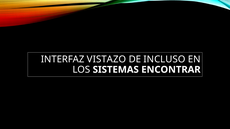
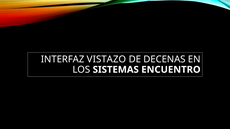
INCLUSO: INCLUSO -> DECENAS (164, 59)
ENCONTRAR: ENCONTRAR -> ENCUENTRO (171, 70)
